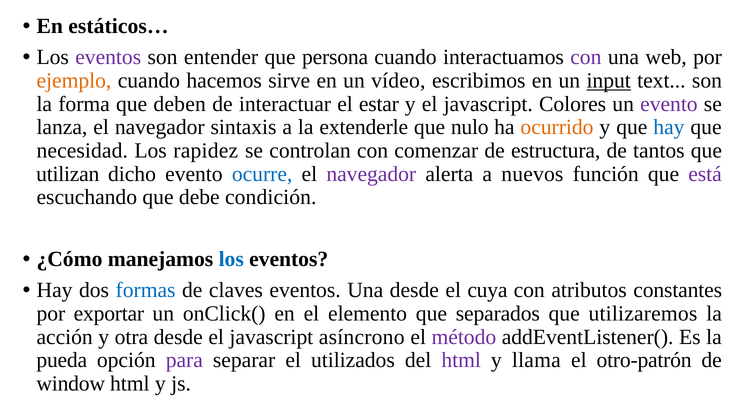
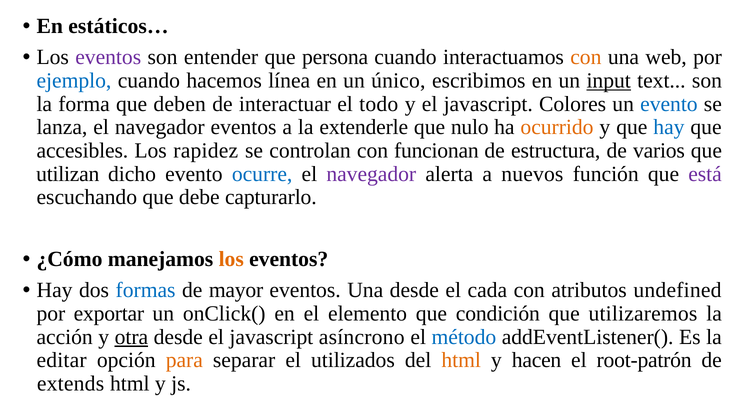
con colour: purple -> orange (586, 57)
ejemplo colour: orange -> blue (74, 81)
sirve: sirve -> línea (289, 81)
vídeo: vídeo -> único (398, 81)
estar: estar -> todo (379, 104)
evento colour: purple -> blue (669, 104)
navegador sintaxis: sintaxis -> eventos (244, 127)
necesidad: necesidad -> accesibles (82, 150)
comenzar: comenzar -> funcionan (436, 150)
tantos: tantos -> varios (659, 150)
condición: condición -> capturarlo (271, 197)
los colour: blue -> orange (231, 259)
claves: claves -> mayor (236, 290)
cuya: cuya -> cada (487, 290)
constantes: constantes -> undefined (678, 290)
separados: separados -> condición (498, 313)
otra underline: none -> present (131, 337)
método colour: purple -> blue (464, 337)
pueda: pueda -> editar (62, 360)
para colour: purple -> orange (184, 360)
html colour: purple -> orange (461, 360)
llama: llama -> hacen (537, 360)
otro-patrón: otro-patrón -> root-patrón (644, 360)
window: window -> extends (71, 383)
